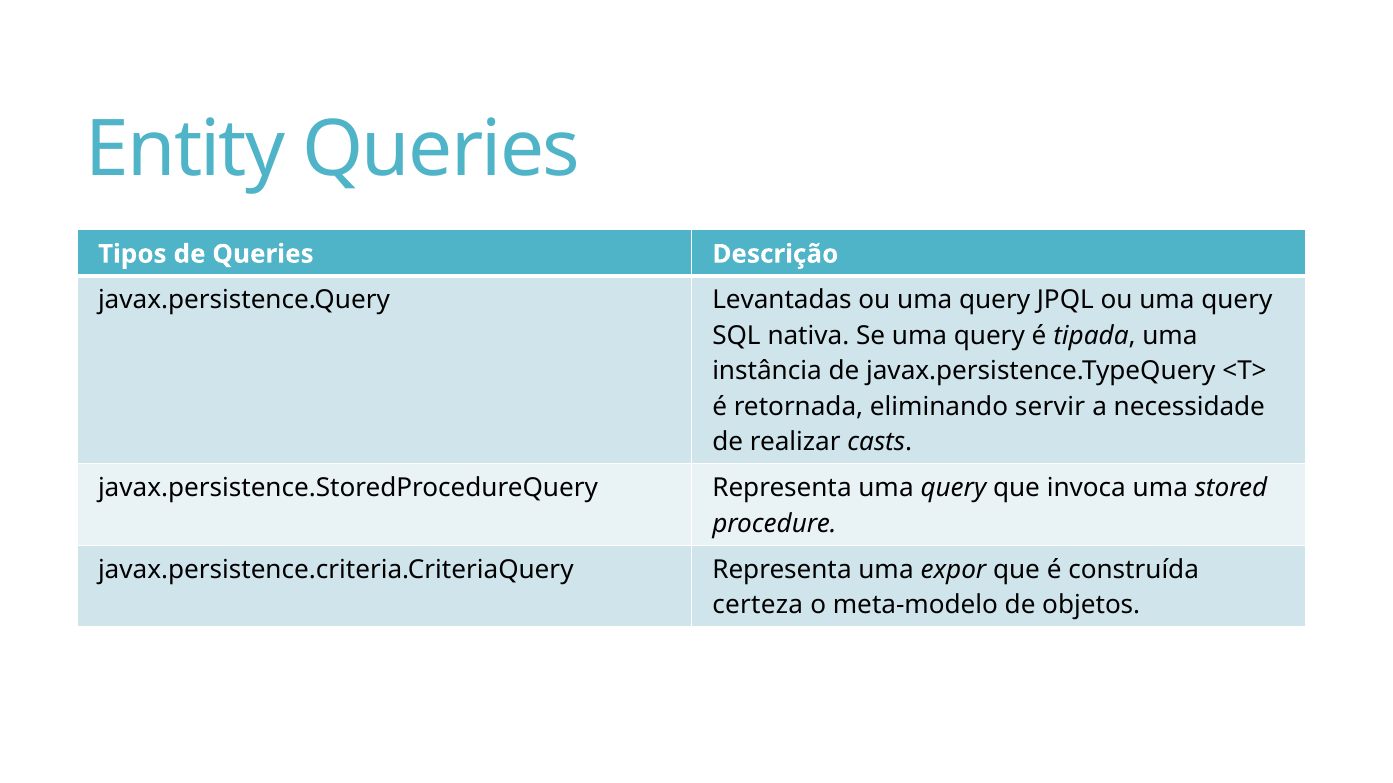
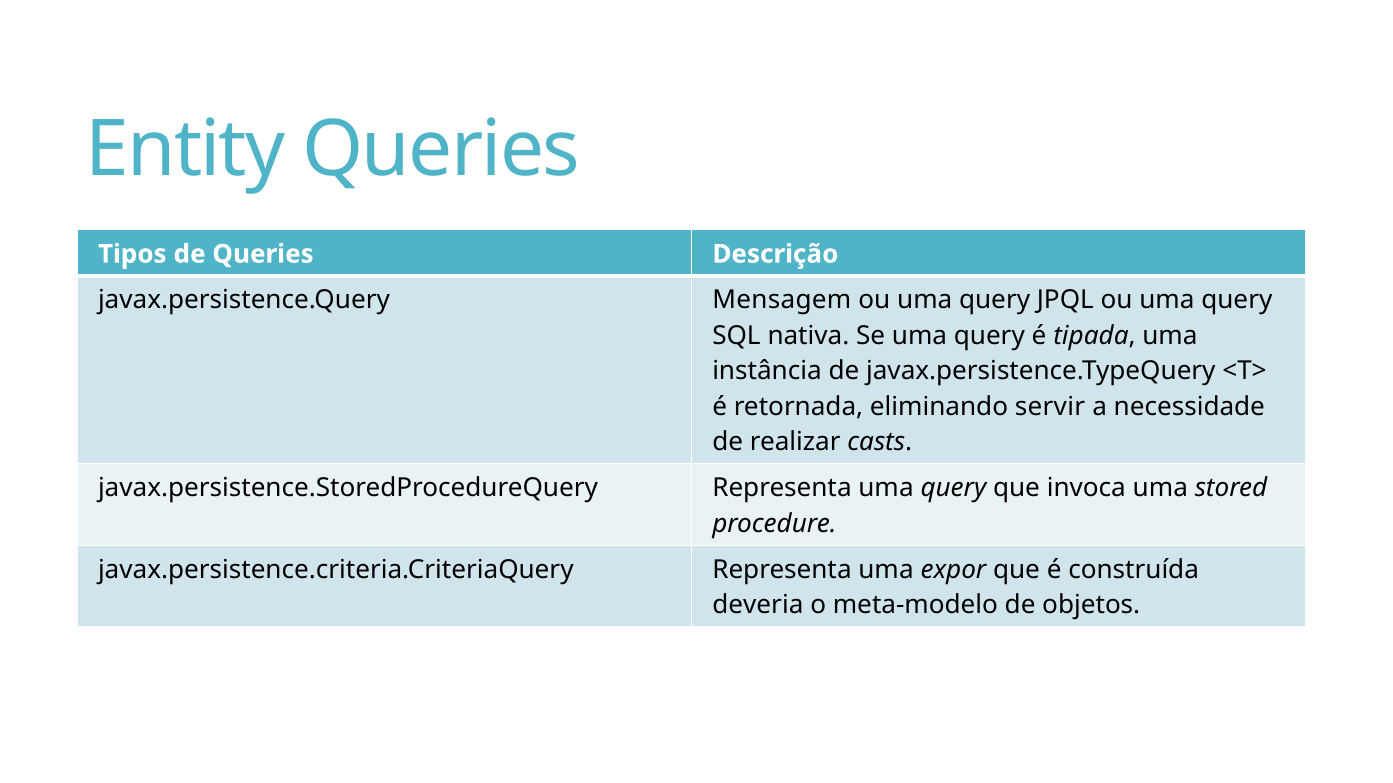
Levantadas: Levantadas -> Mensagem (782, 300)
certeza: certeza -> deveria (758, 606)
